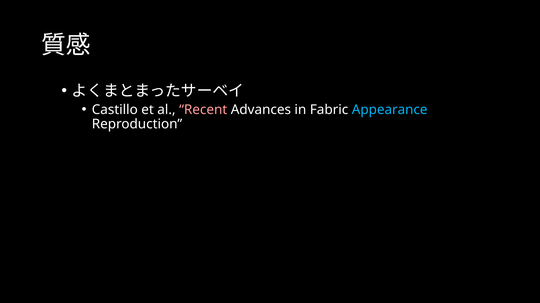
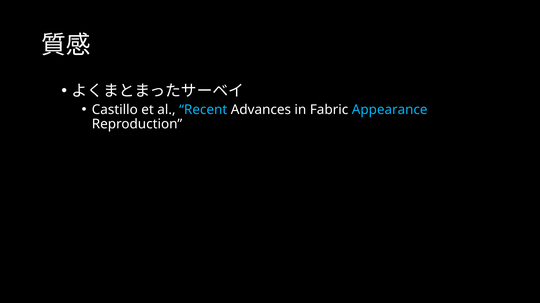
Recent colour: pink -> light blue (203, 110)
